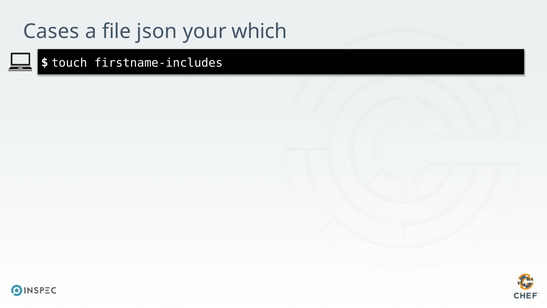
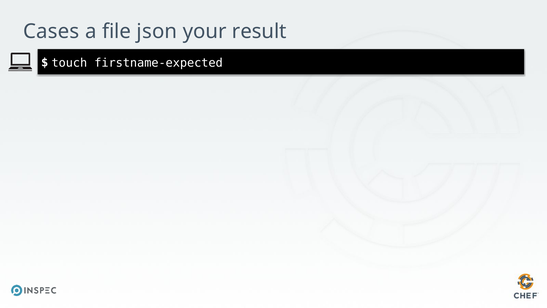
which: which -> result (259, 31)
firstname-includes: firstname-includes -> firstname-expected (159, 63)
